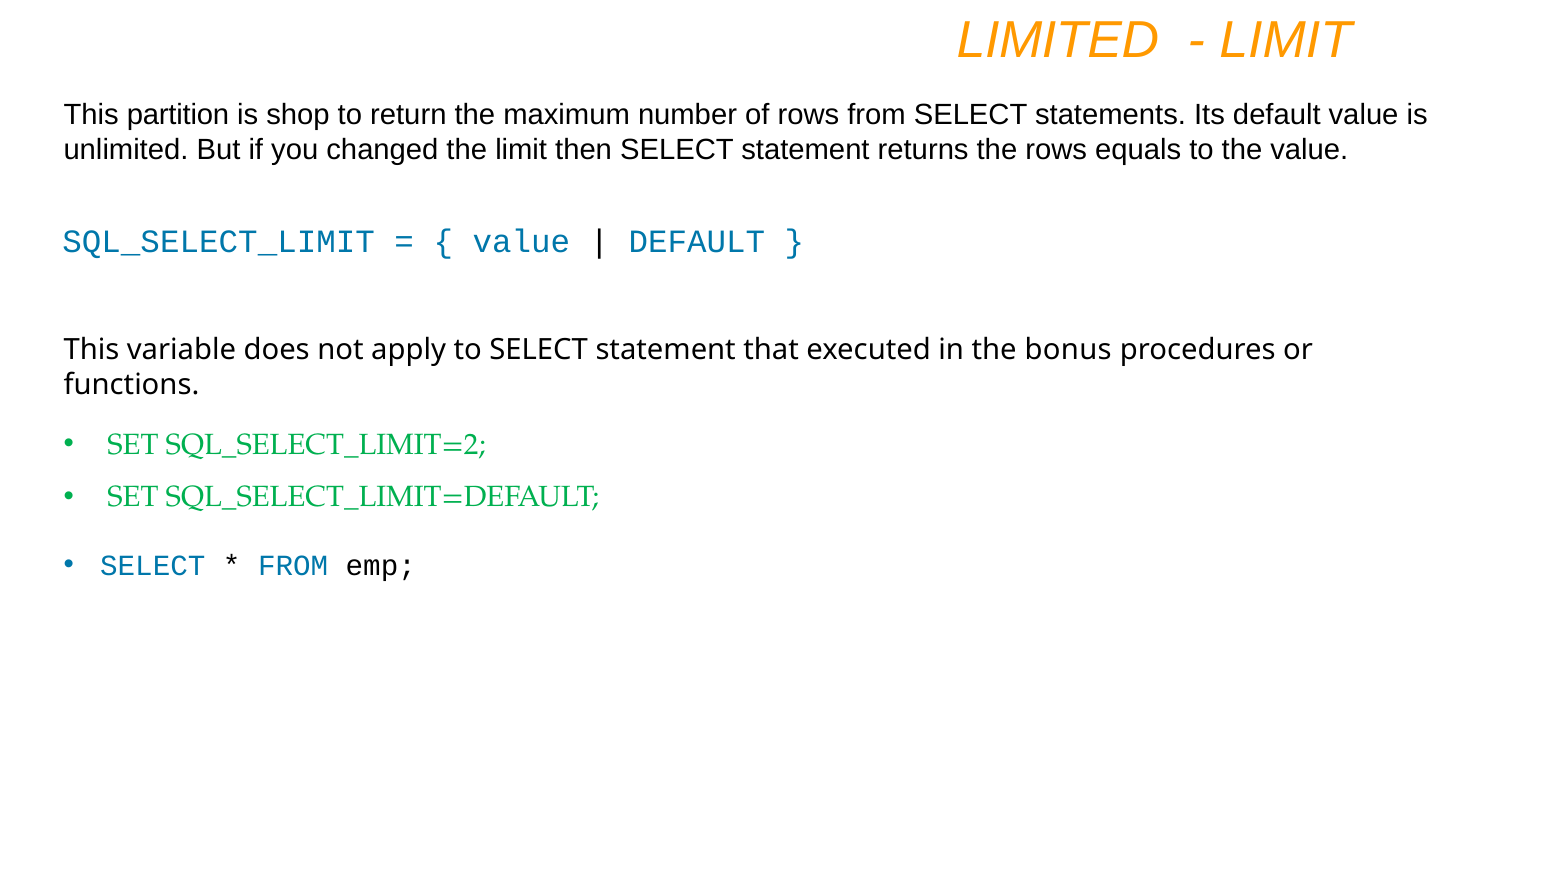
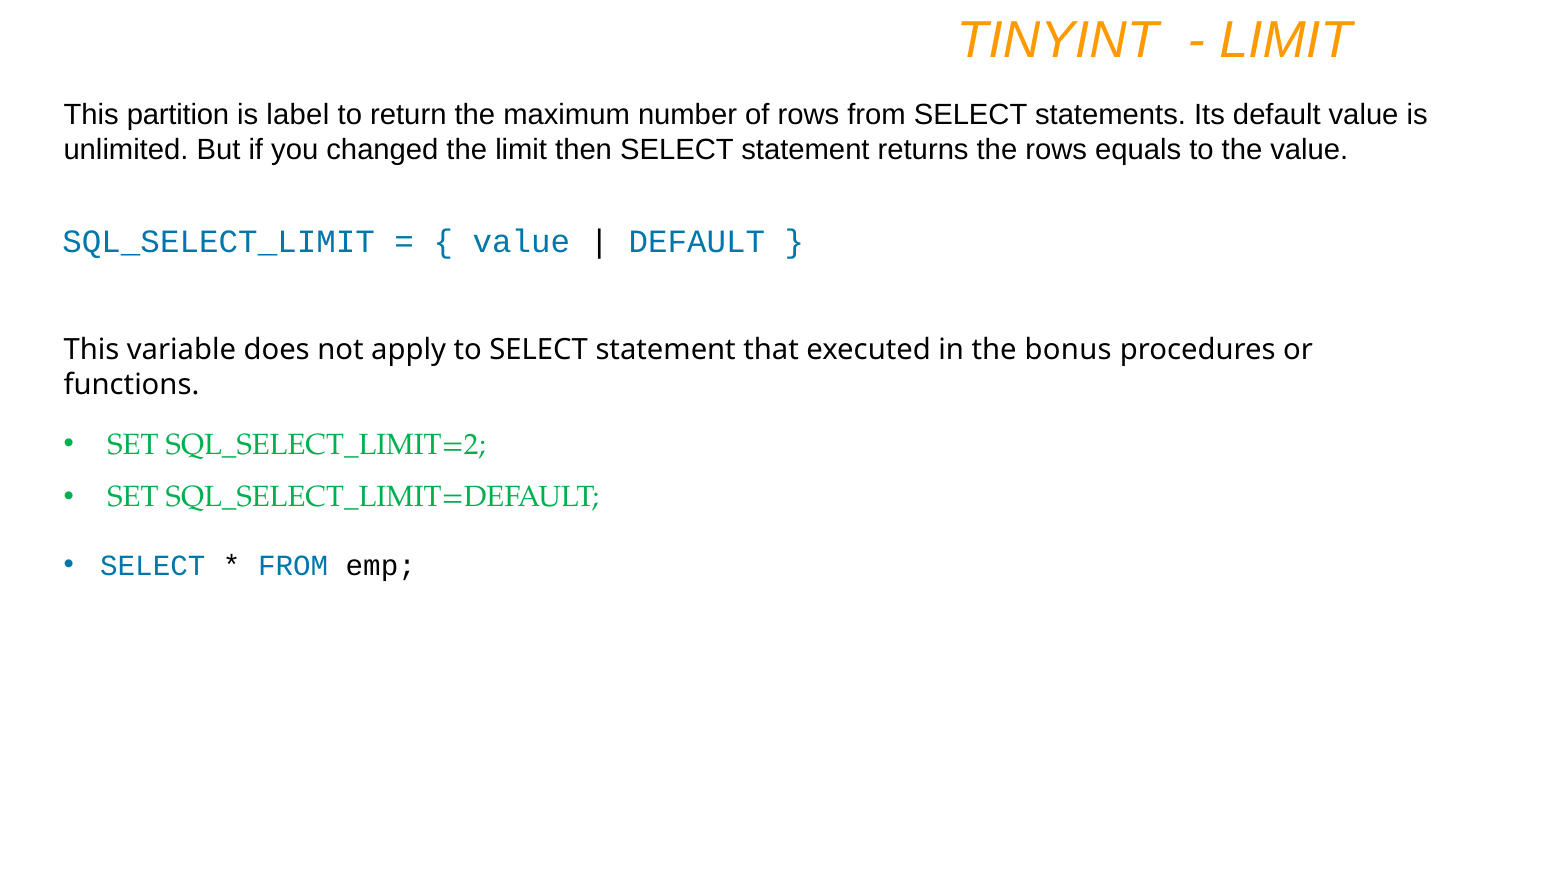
LIMITED: LIMITED -> TINYINT (1058, 41)
shop: shop -> label (298, 115)
